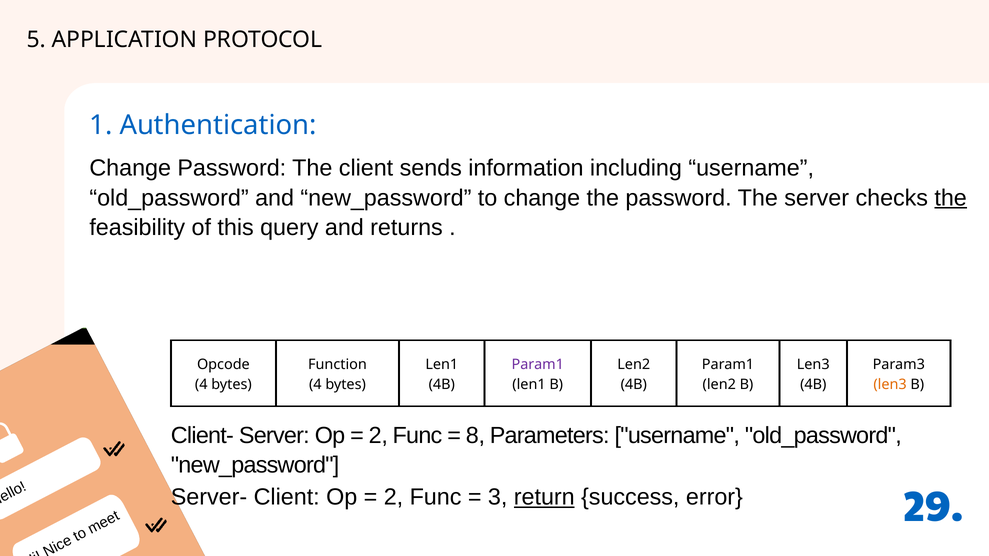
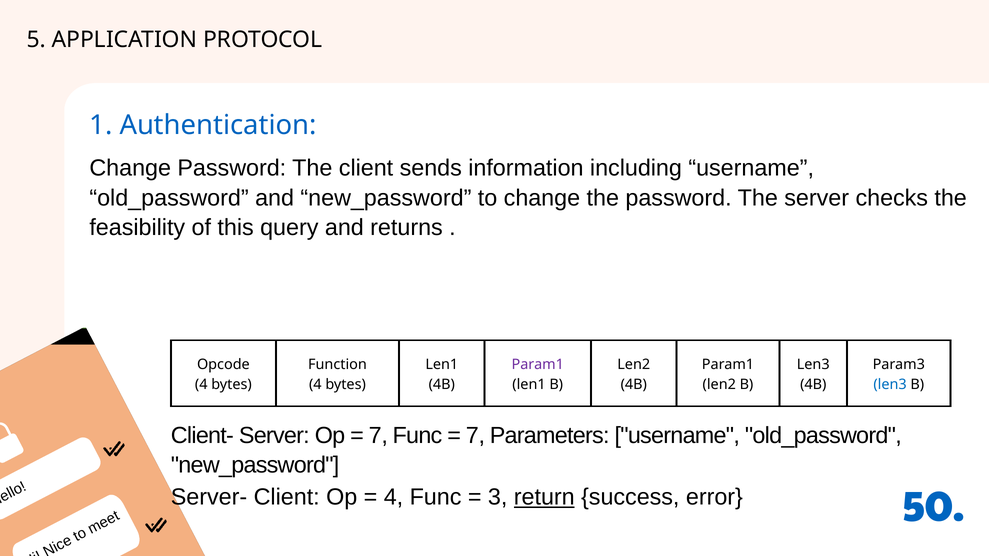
the underline: present -> none (951, 198)
len3 colour: orange -> blue (890, 385)
2: 2 -> 7 (378, 436)
8: 8 -> 7 (475, 436)
2: 2 -> 4 (393, 497)
29: 29 -> 50 (934, 508)
